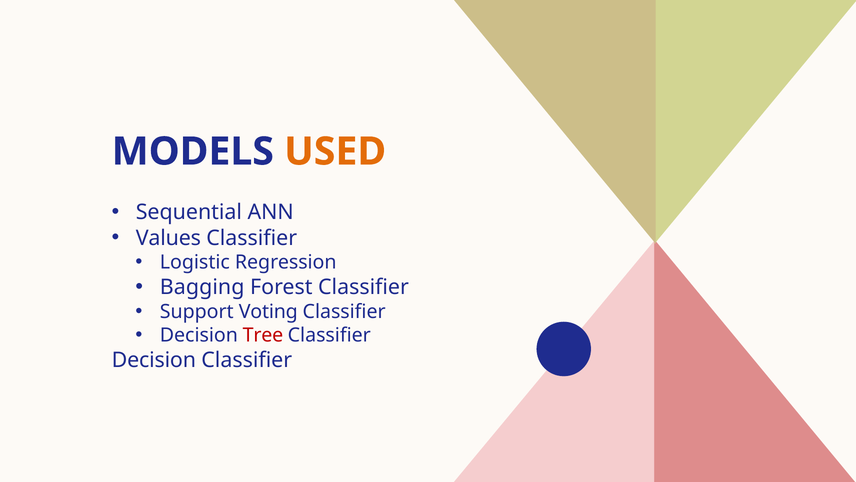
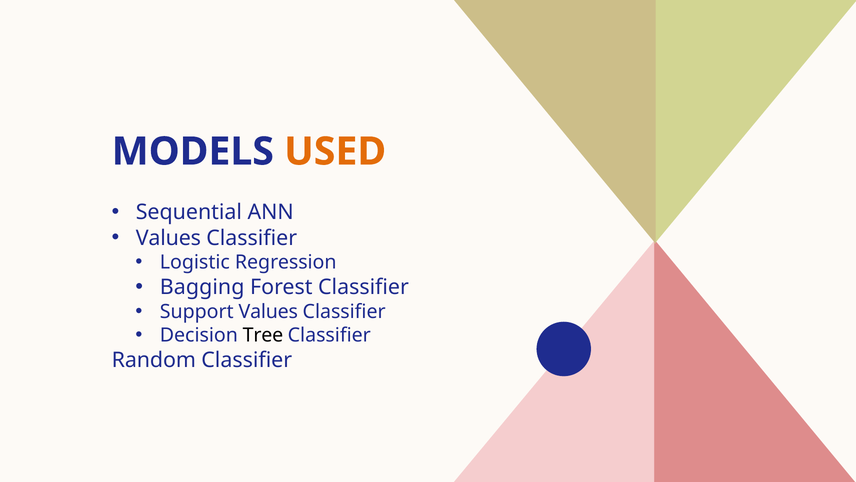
Support Voting: Voting -> Values (268, 311)
Tree colour: red -> black (263, 335)
Decision: Decision -> Random (154, 360)
